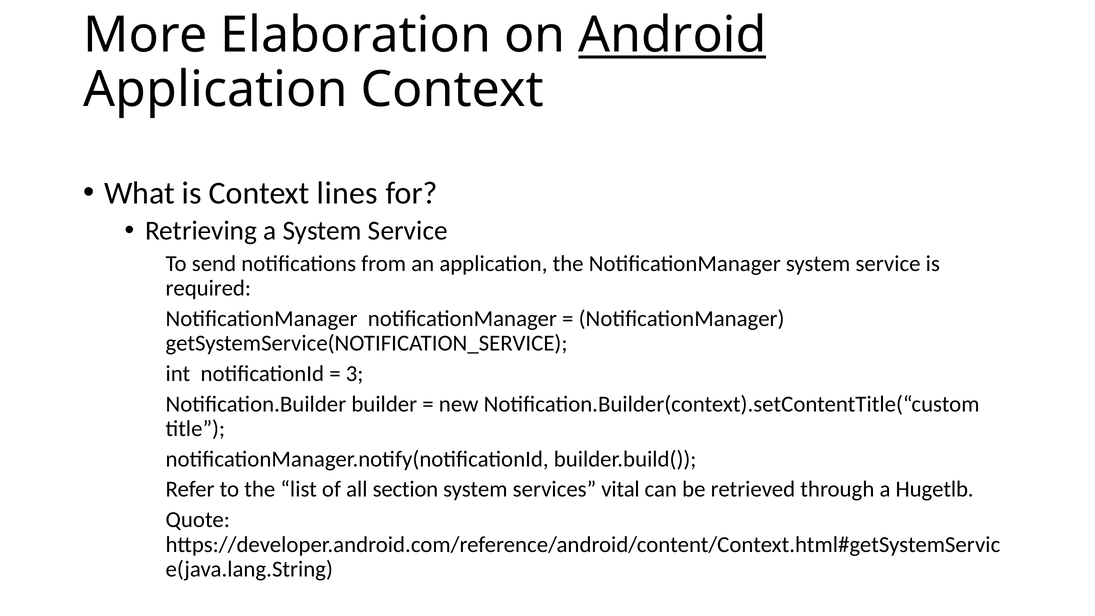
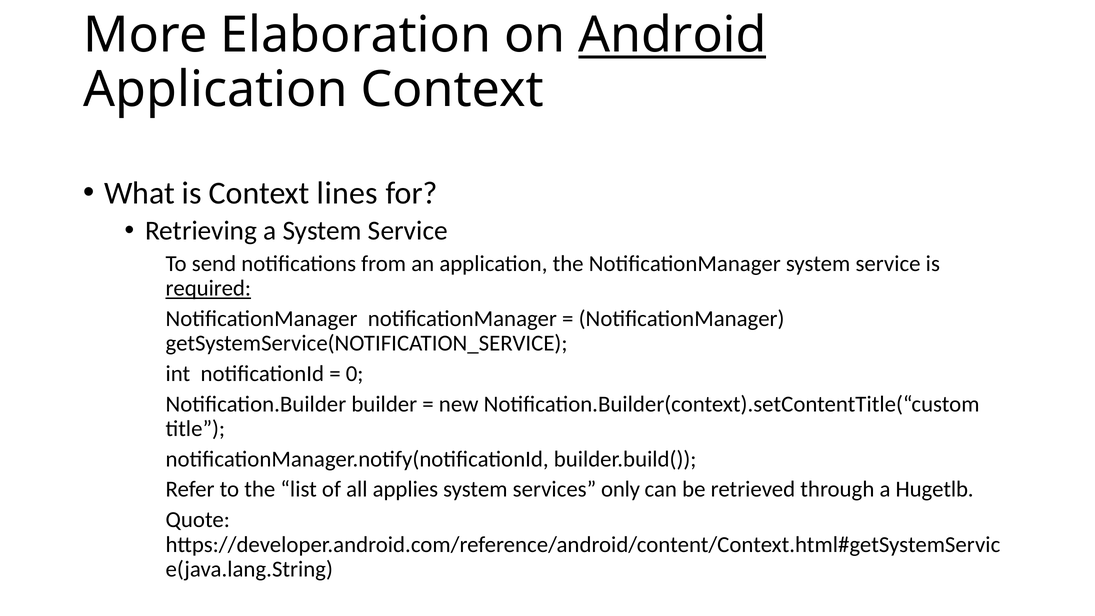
required underline: none -> present (208, 288)
3: 3 -> 0 (355, 374)
section: section -> applies (405, 489)
vital: vital -> only (621, 489)
